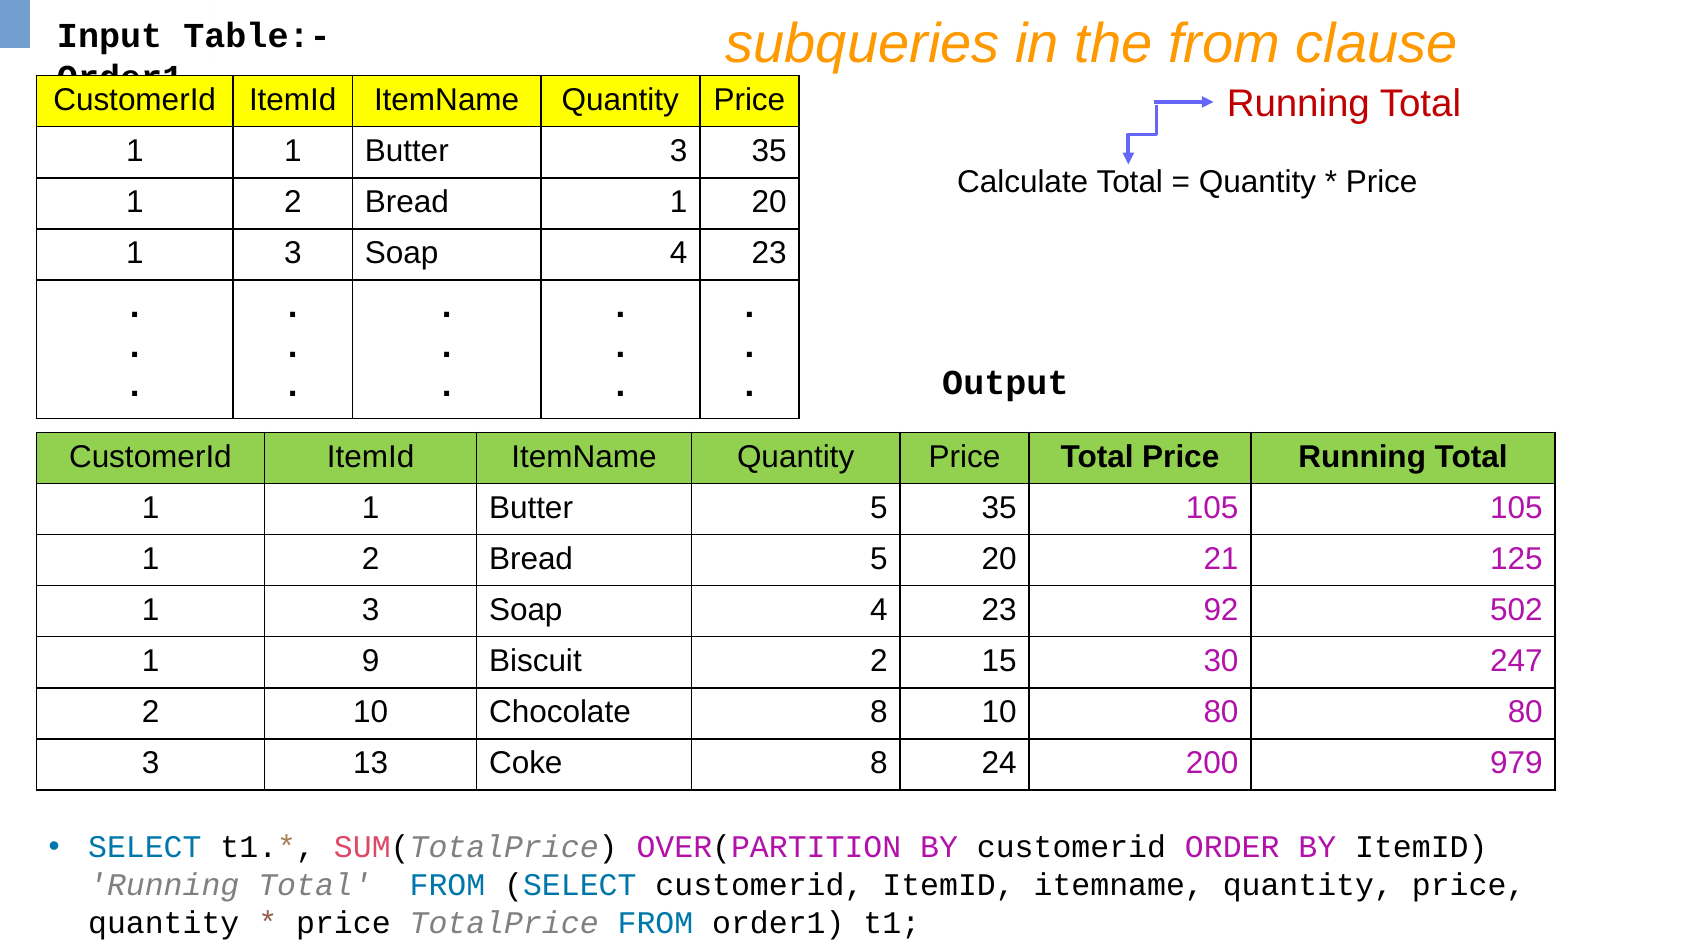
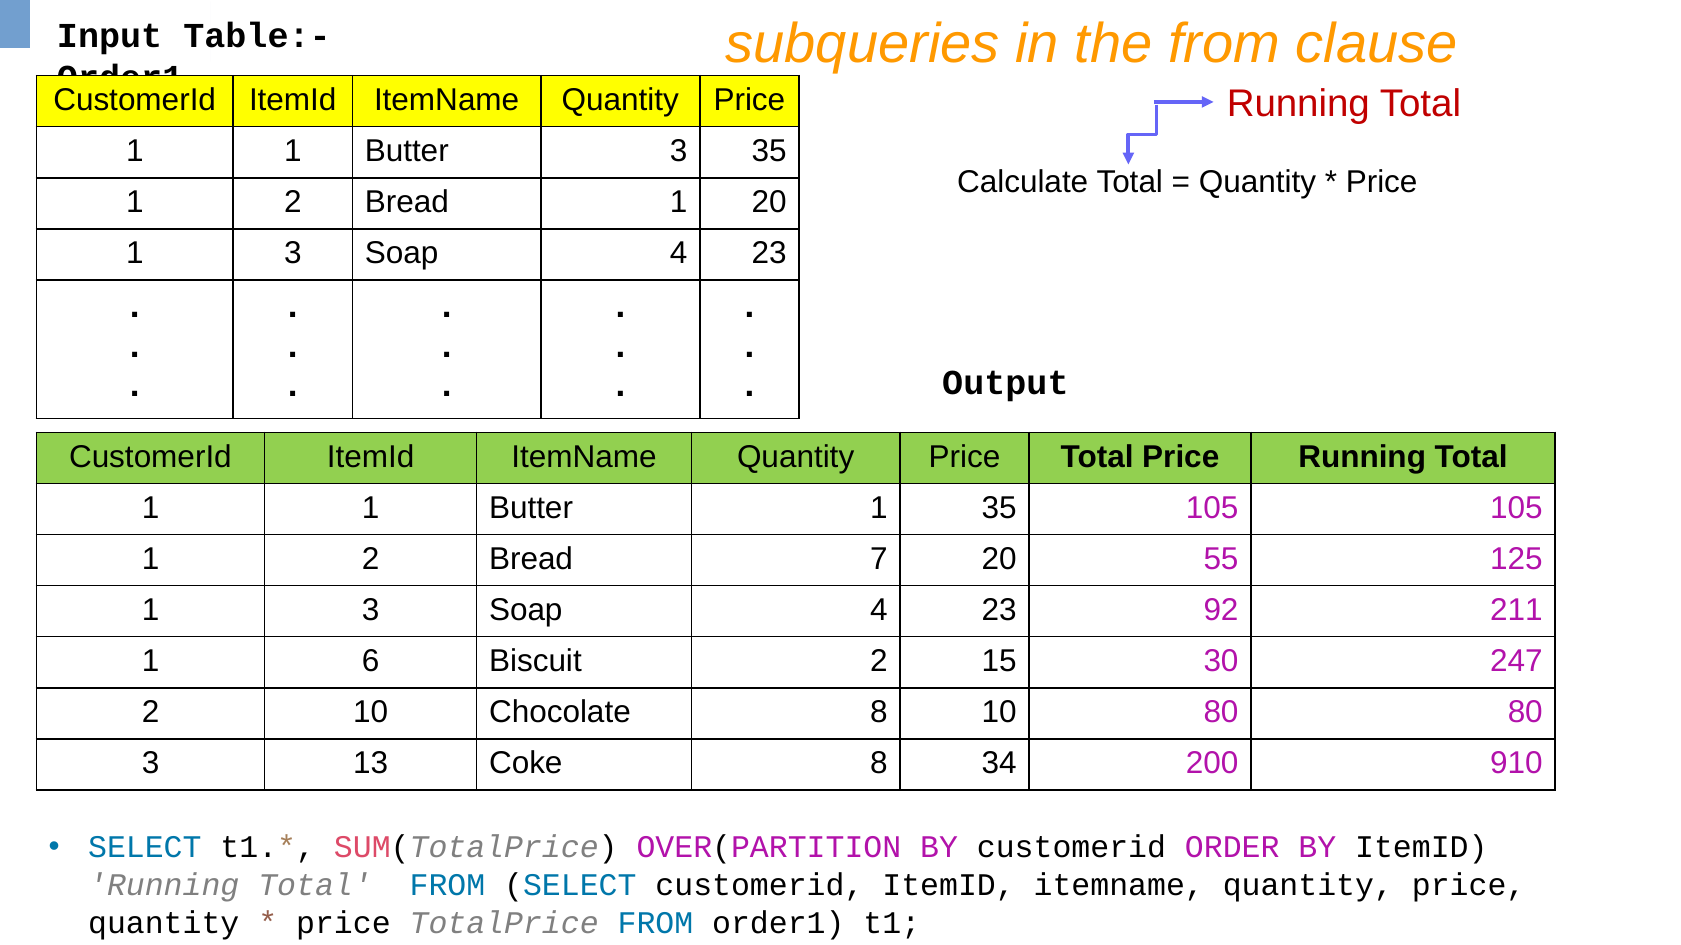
Butter 5: 5 -> 1 (879, 508)
Bread 5: 5 -> 7 (879, 559)
21: 21 -> 55 (1221, 559)
502: 502 -> 211 (1516, 610)
9: 9 -> 6 (371, 662)
24: 24 -> 34 (999, 764)
979: 979 -> 910 (1516, 764)
